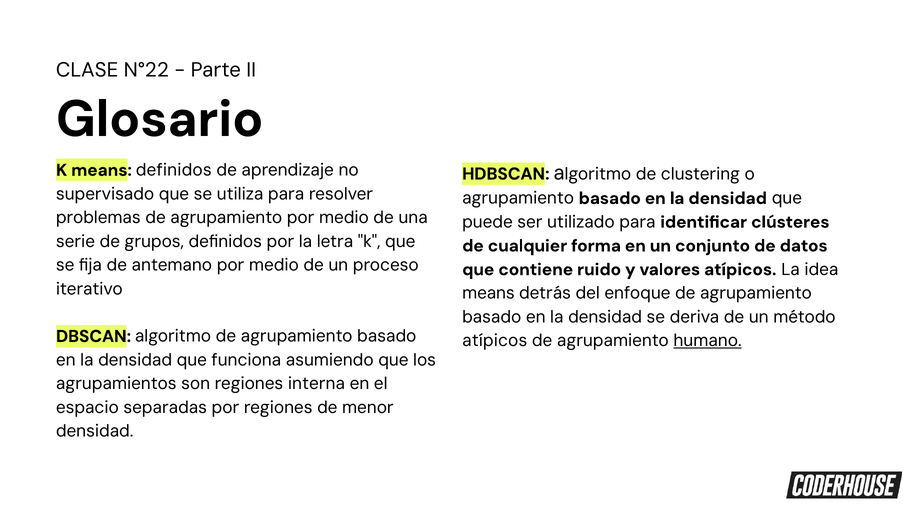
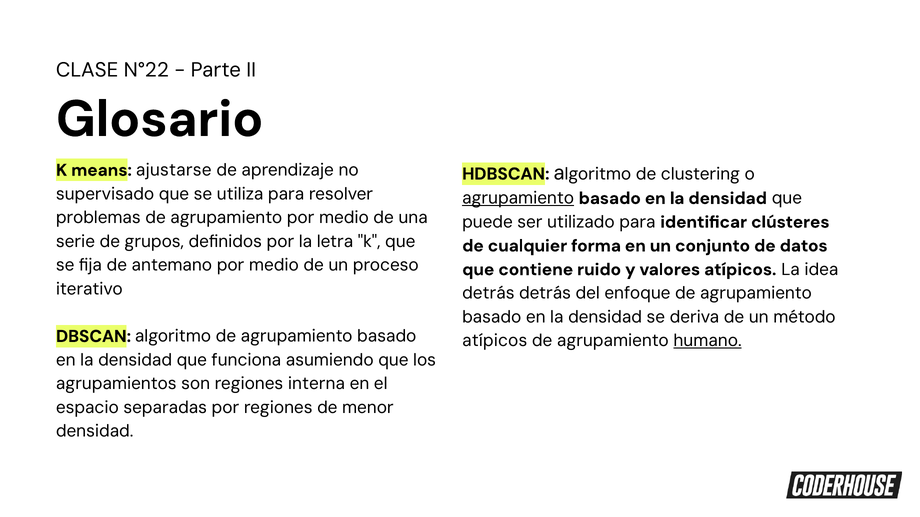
means definidos: definidos -> ajustarse (174, 170)
agrupamiento underline: none -> present (518, 198)
means: means -> detrás (488, 294)
